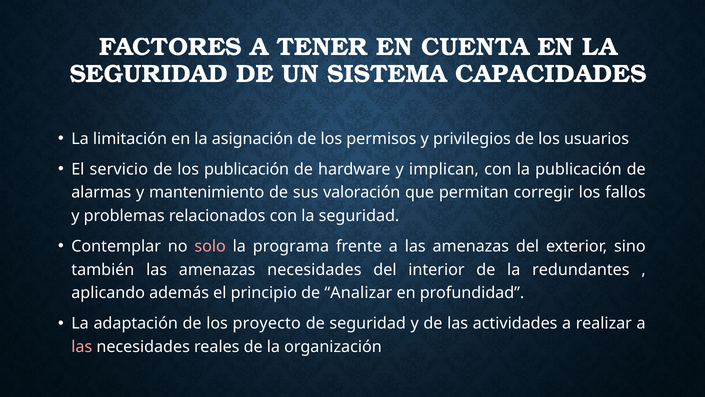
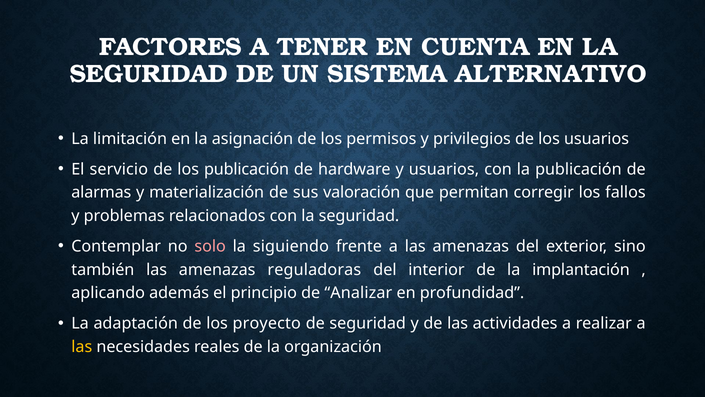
CAPACIDADES: CAPACIDADES -> ALTERNATIVO (551, 74)
y implican: implican -> usuarios (444, 169)
mantenimiento: mantenimiento -> materialización (207, 192)
programa: programa -> siguiendo (291, 246)
amenazas necesidades: necesidades -> reguladoras (314, 269)
redundantes: redundantes -> implantación (581, 269)
las colour: pink -> yellow (82, 346)
